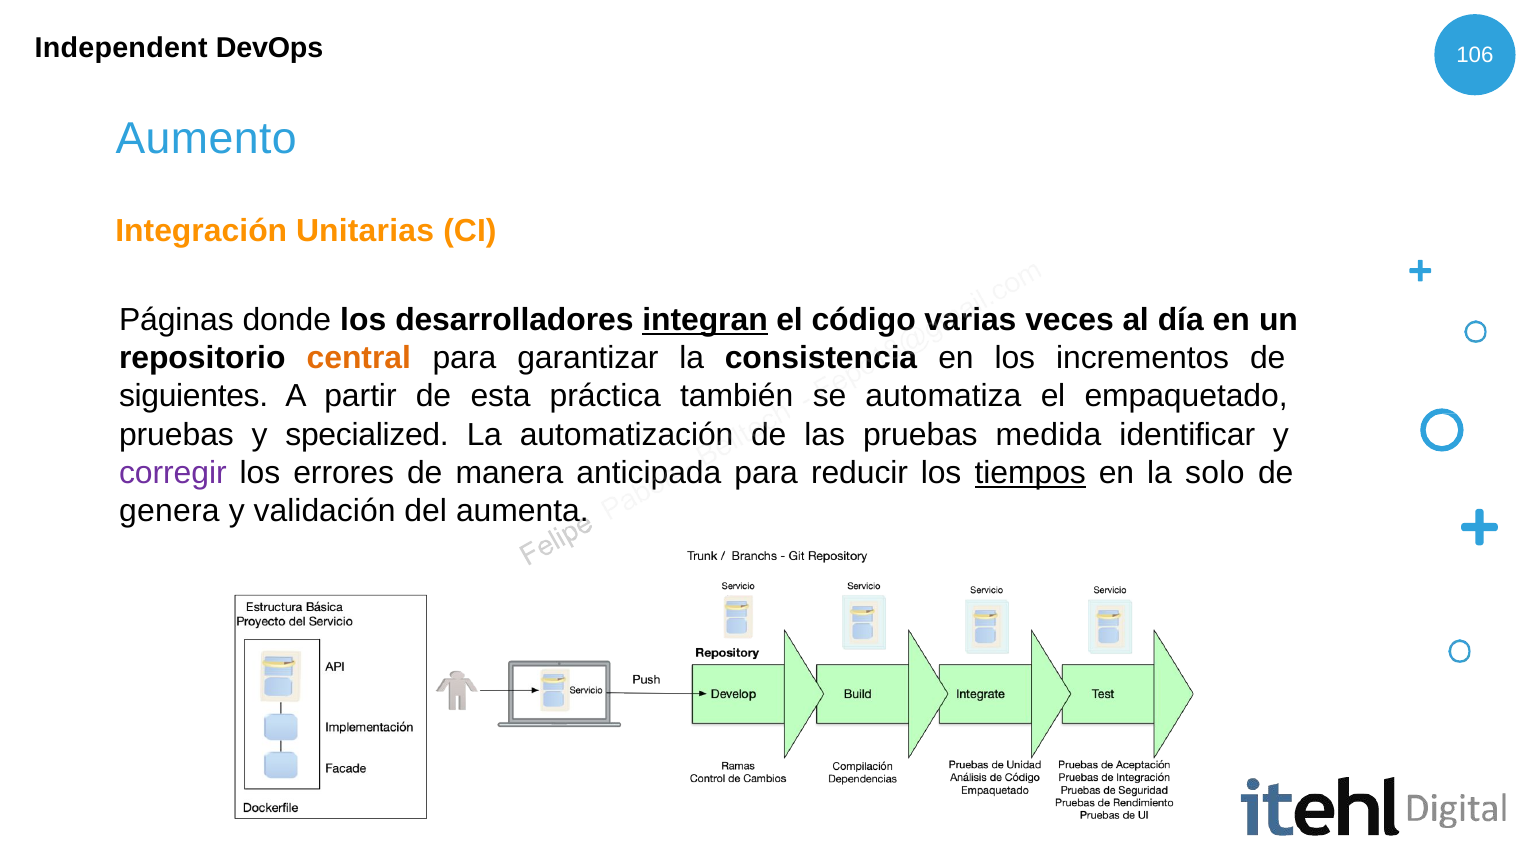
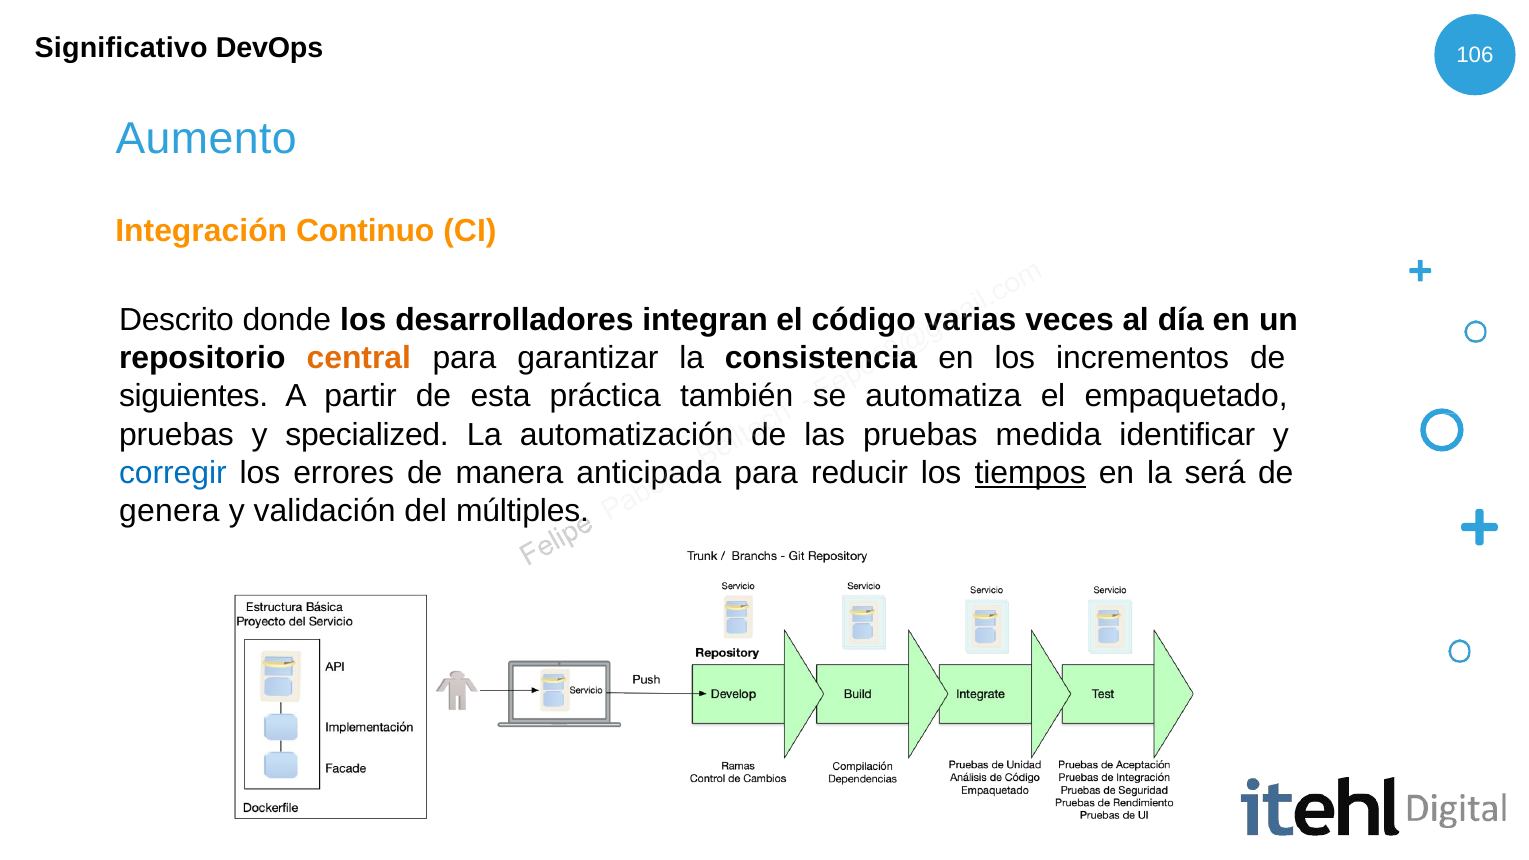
Independent: Independent -> Significativo (121, 48)
Unitarias: Unitarias -> Continuo (365, 231)
Páginas: Páginas -> Descrito (176, 320)
integran underline: present -> none (705, 320)
corregir colour: purple -> blue (173, 473)
solo: solo -> será (1215, 473)
aumenta: aumenta -> múltiples (522, 511)
